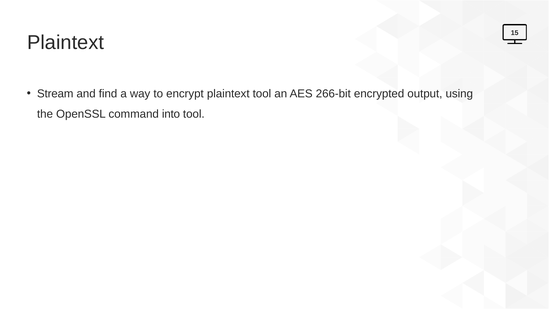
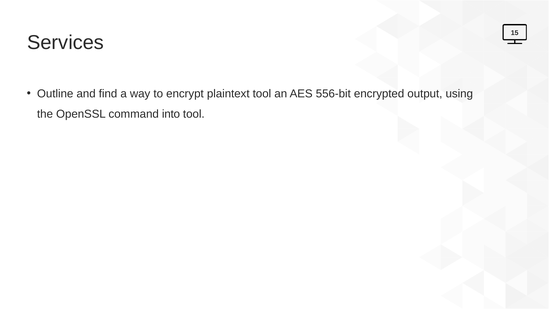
Plaintext: Plaintext -> Services (66, 42)
Stream: Stream -> Outline (55, 94)
266-bit: 266-bit -> 556-bit (333, 94)
